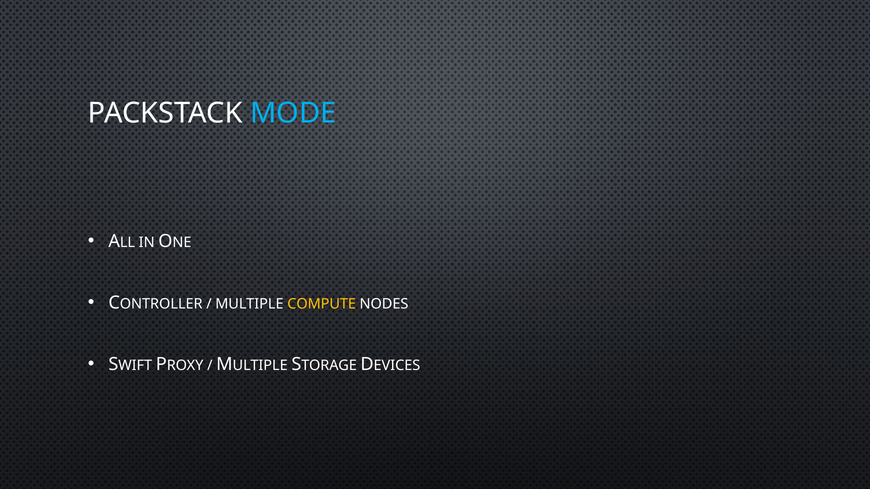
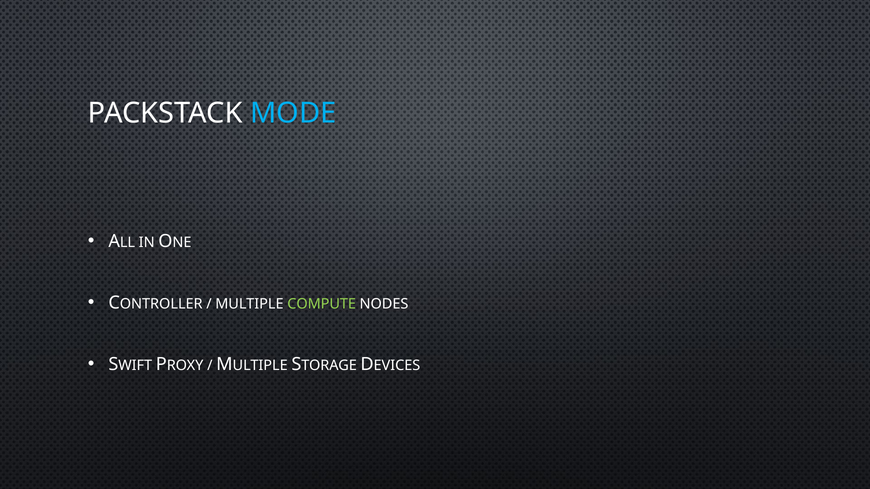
COMPUTE colour: yellow -> light green (322, 304)
